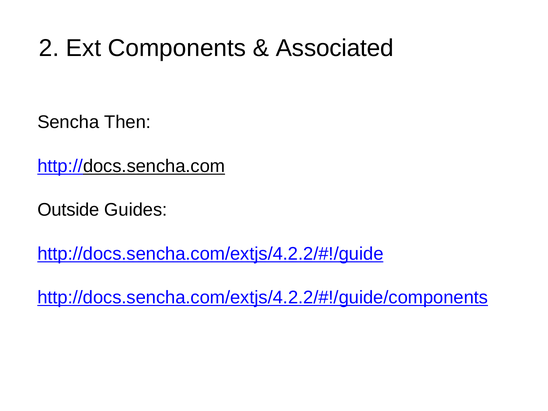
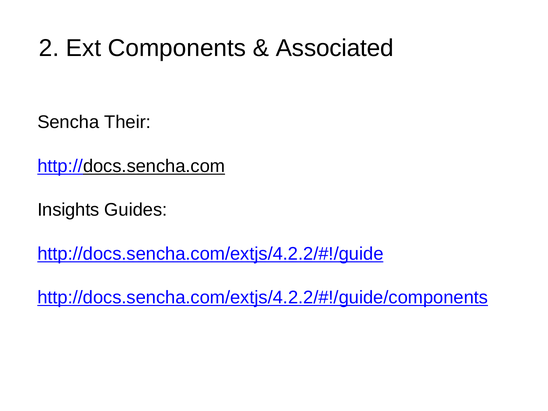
Then: Then -> Their (128, 122)
Outside: Outside -> Insights (68, 210)
